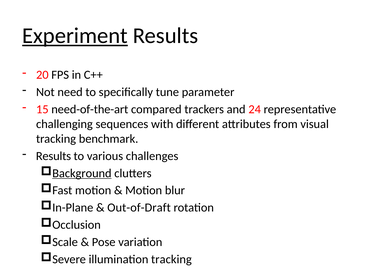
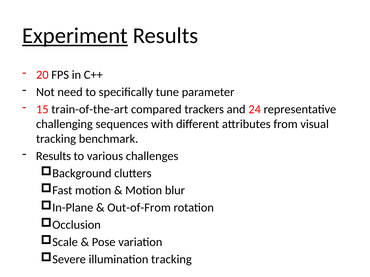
need-of-the-art: need-of-the-art -> train-of-the-art (90, 109)
Background underline: present -> none (82, 174)
Out-of-Draft: Out-of-Draft -> Out-of-From (139, 208)
